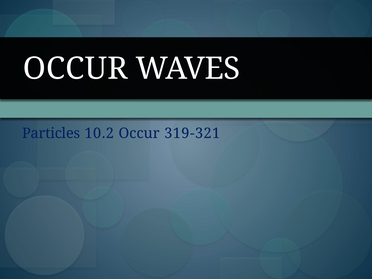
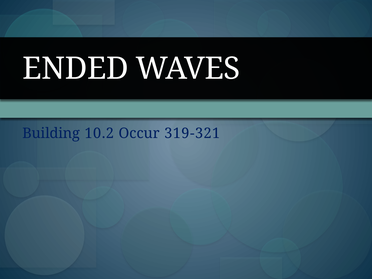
OCCUR: OCCUR -> ENDED (75, 69)
Particles: Particles -> Building (51, 133)
